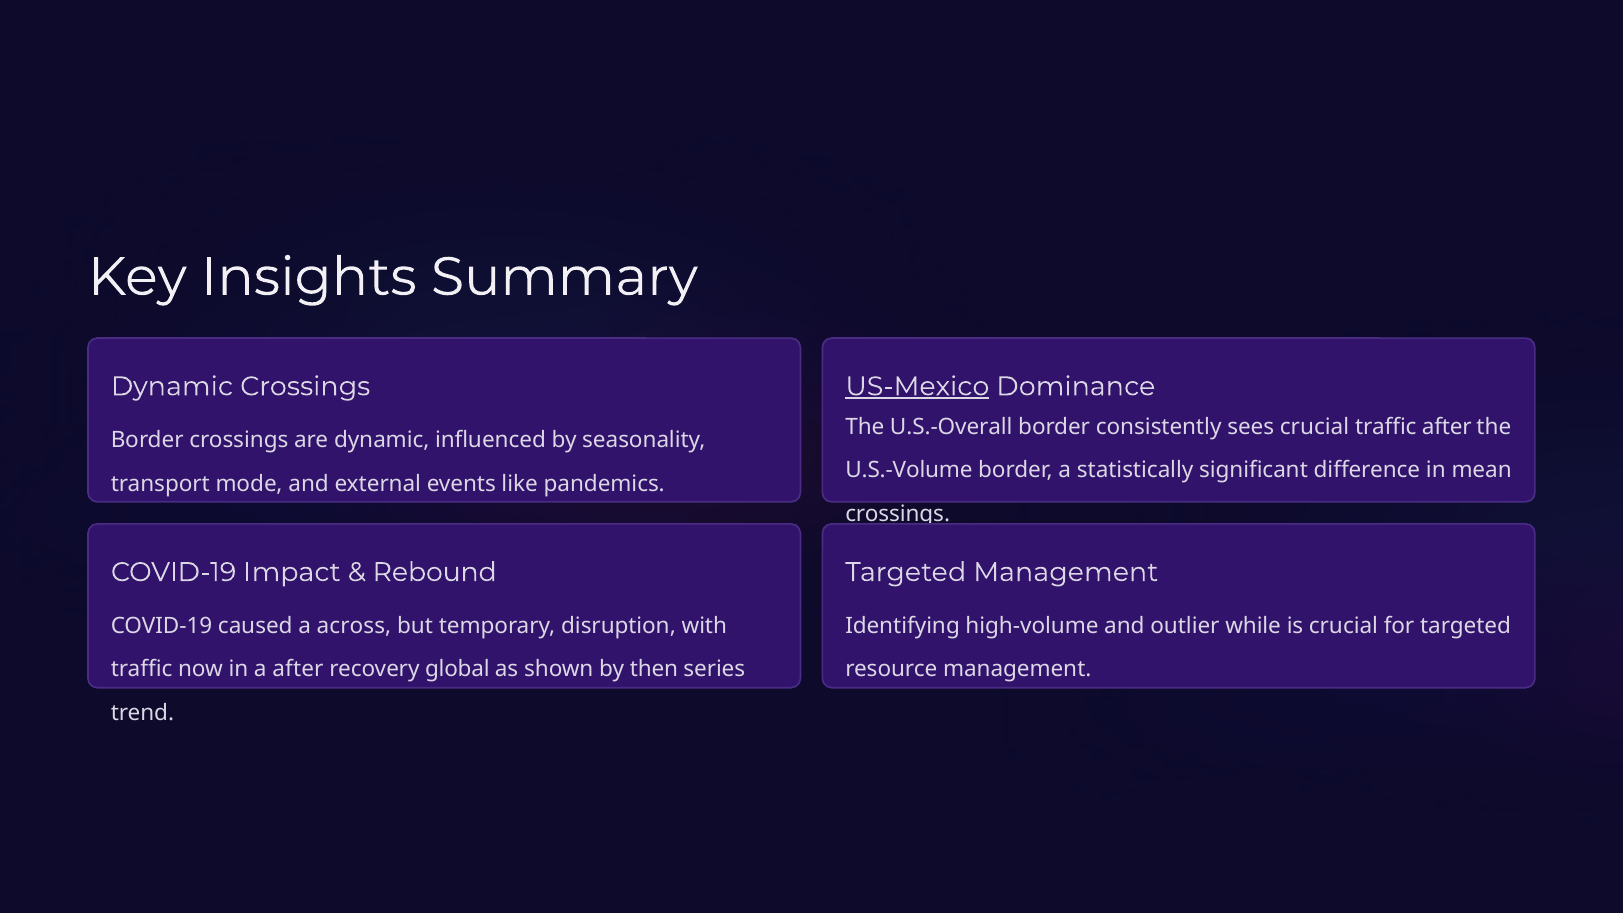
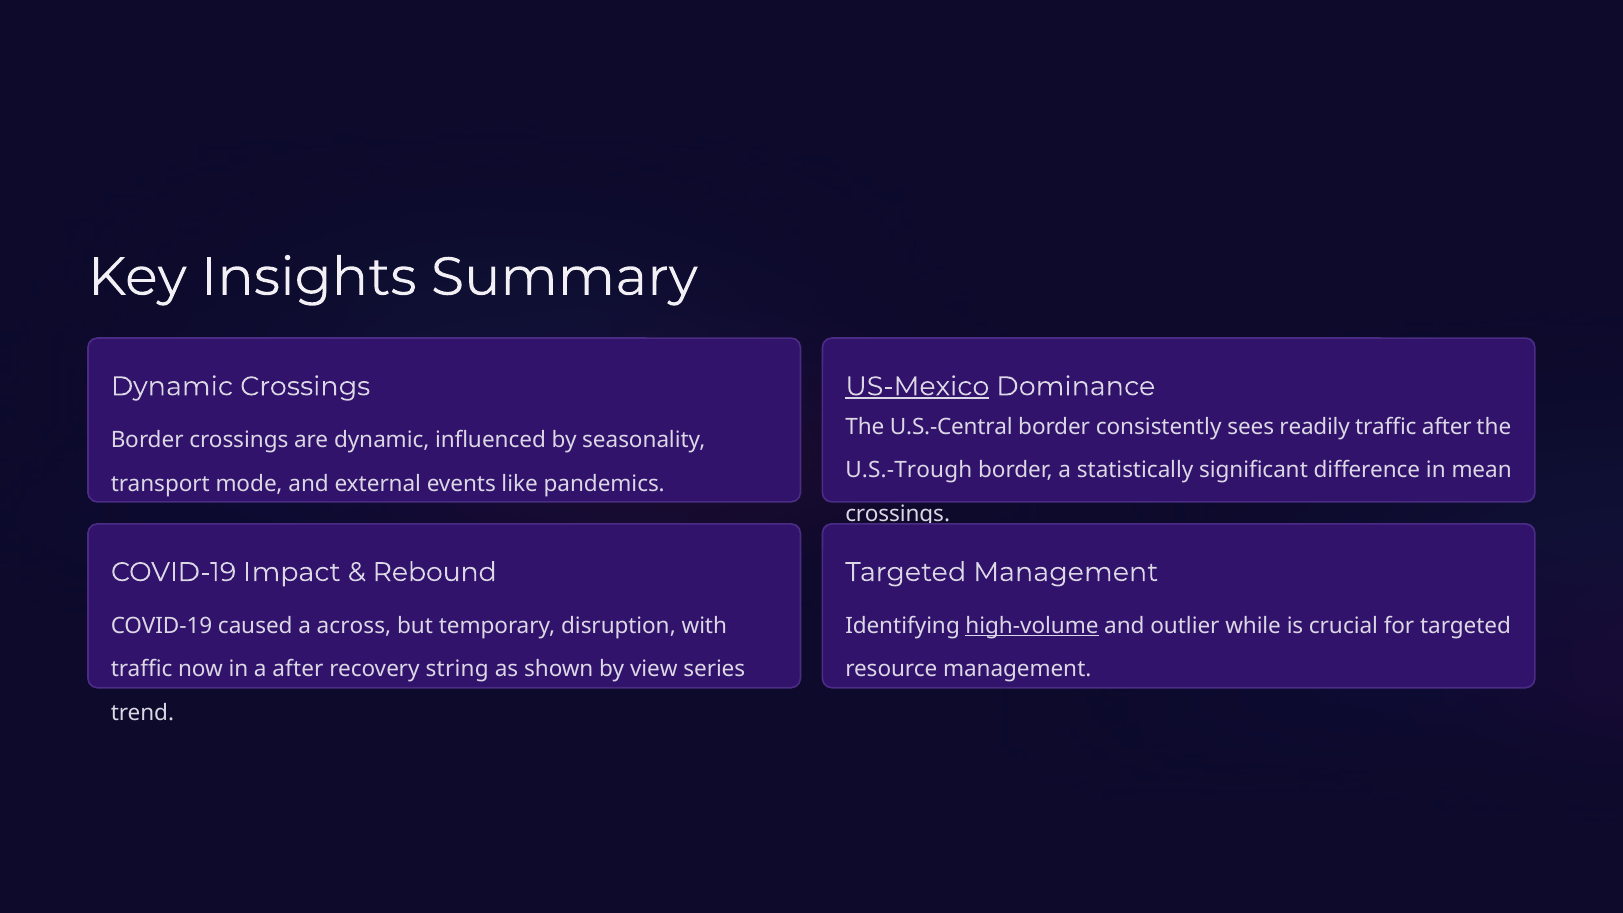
U.S.-Overall: U.S.-Overall -> U.S.-Central (951, 427)
sees crucial: crucial -> readily (1315, 427)
U.S.-Volume: U.S.-Volume -> U.S.-Trough (909, 471)
high-volume underline: none -> present (1032, 626)
global: global -> string (457, 669)
then: then -> view (654, 669)
